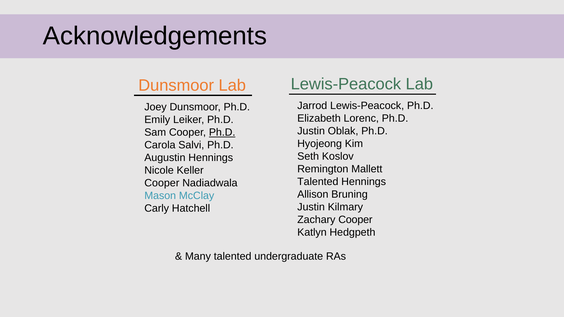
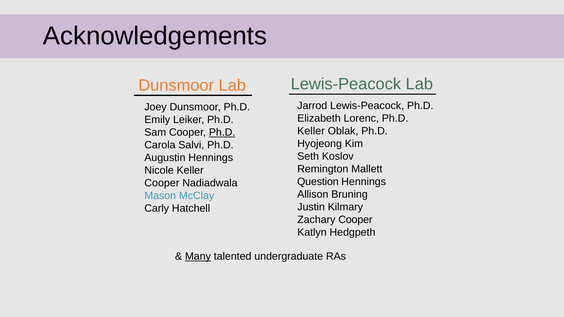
Justin: Justin -> Keller (311, 131)
Talented: Talented -> Question (318, 182)
Many underline: none -> present (198, 257)
